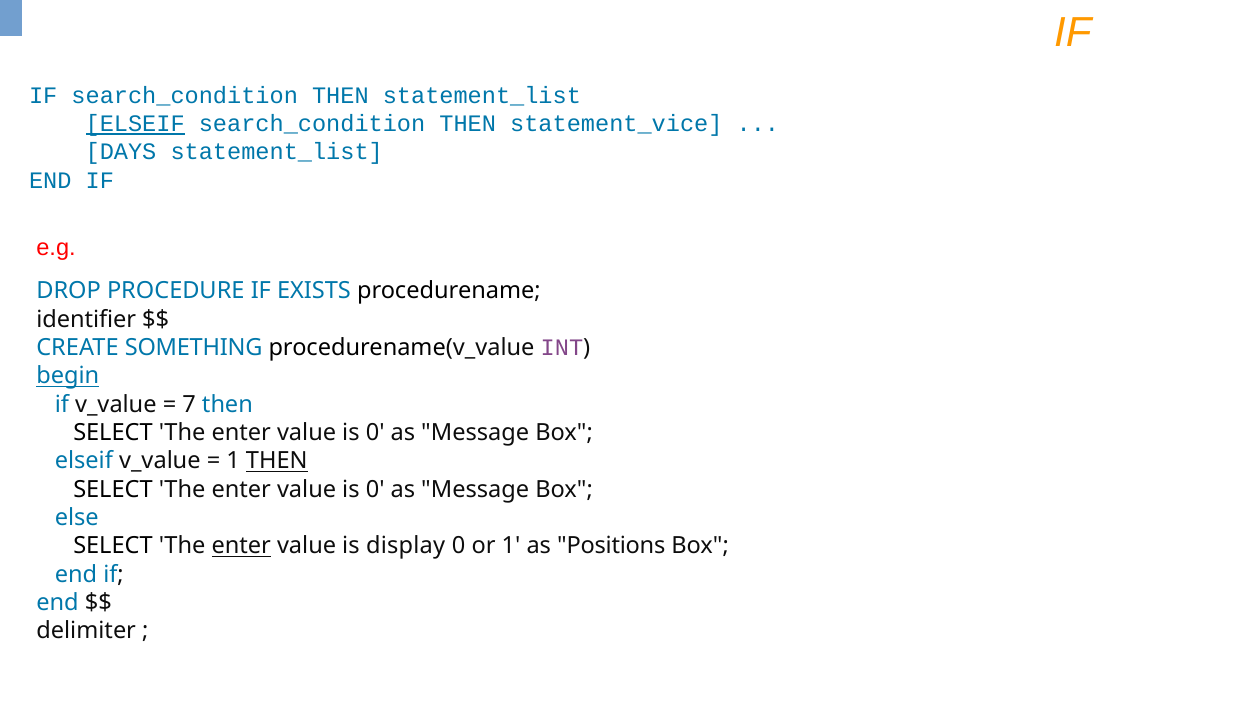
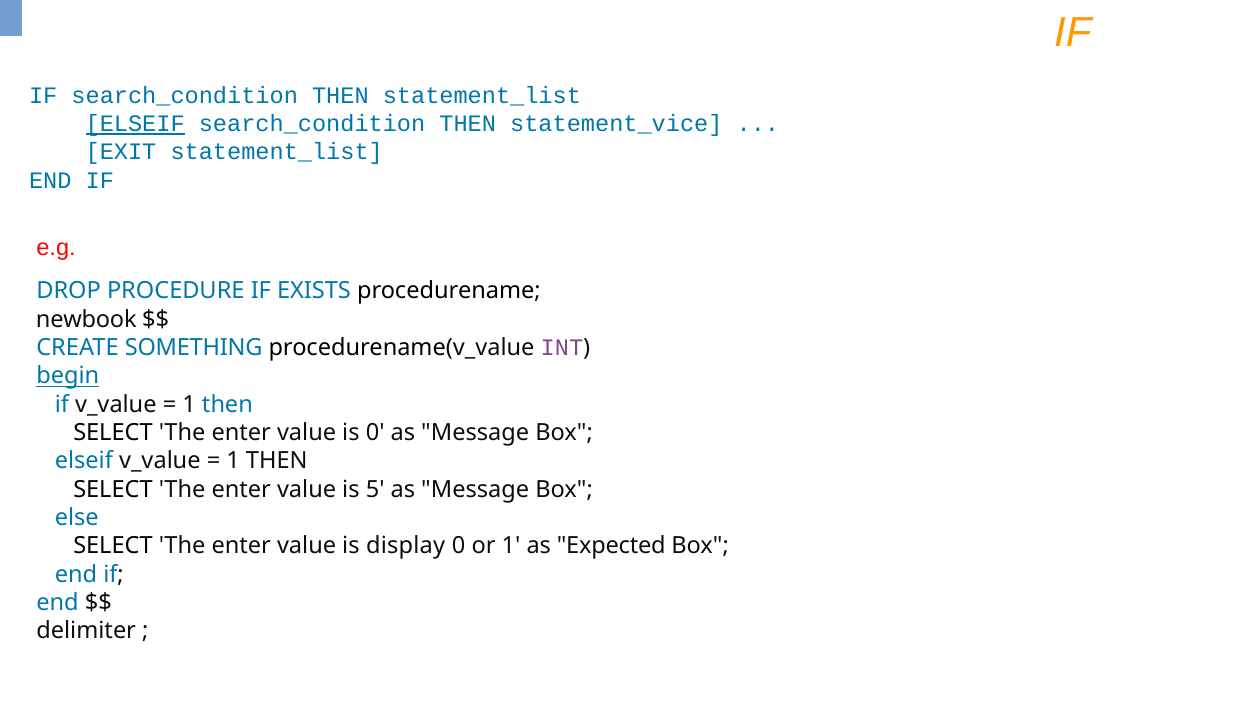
DAYS: DAYS -> EXIT (121, 152)
identifier: identifier -> newbook (86, 319)
7: 7 -> 1 (189, 404)
THEN underline: present -> none (277, 461)
0: 0 -> 5 (375, 489)
enter underline: present -> none (241, 546)
Positions: Positions -> Expected (611, 546)
